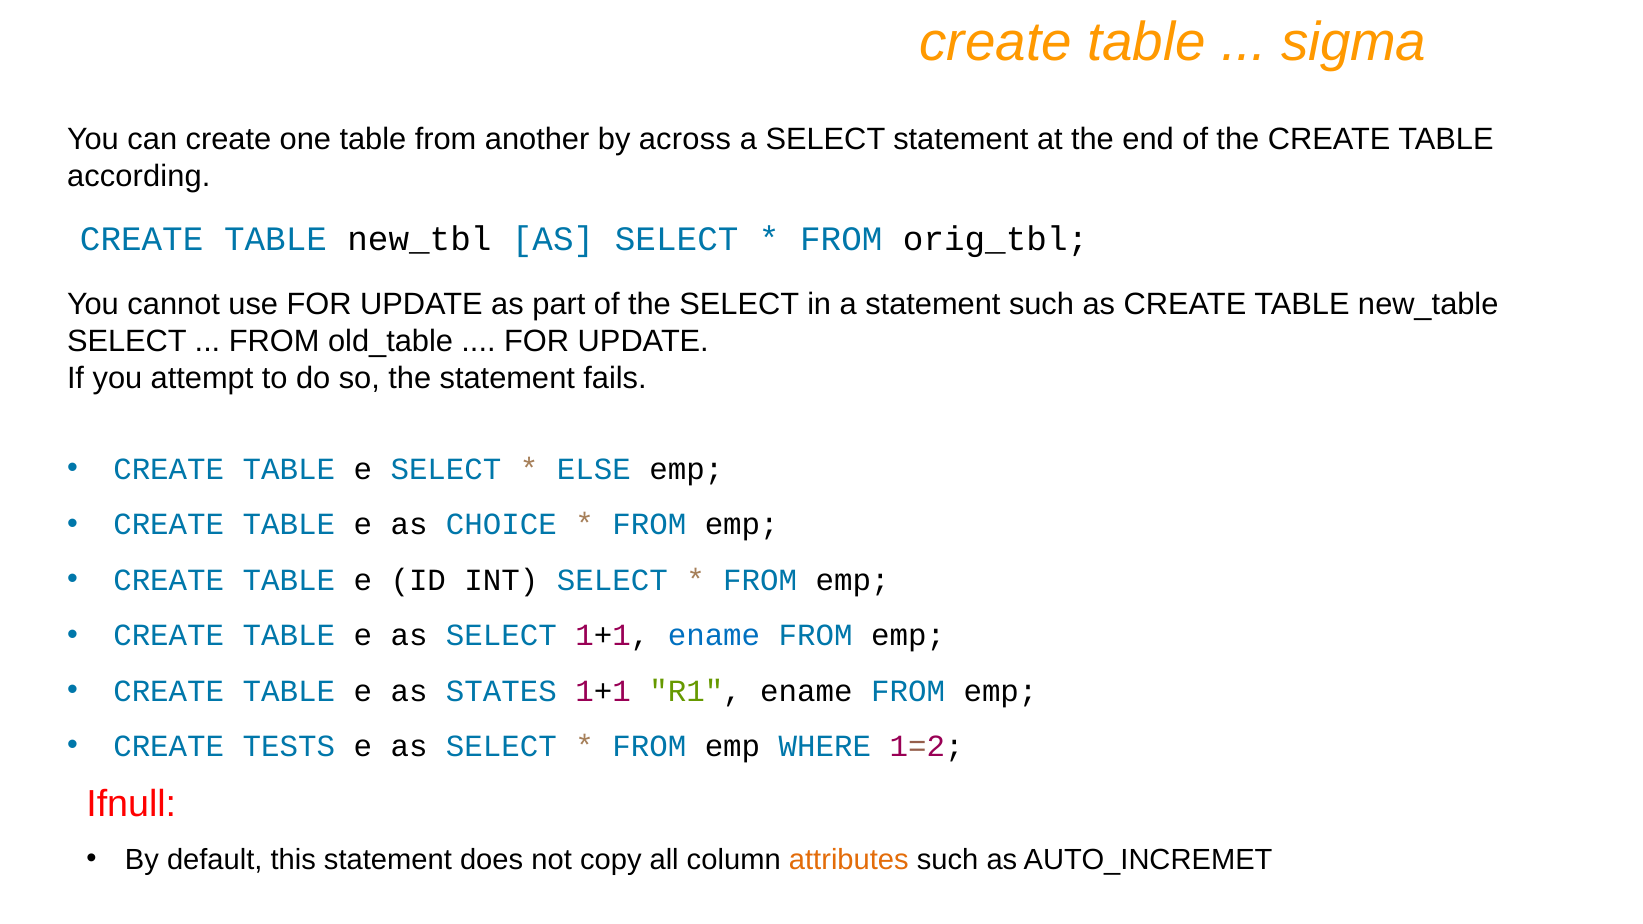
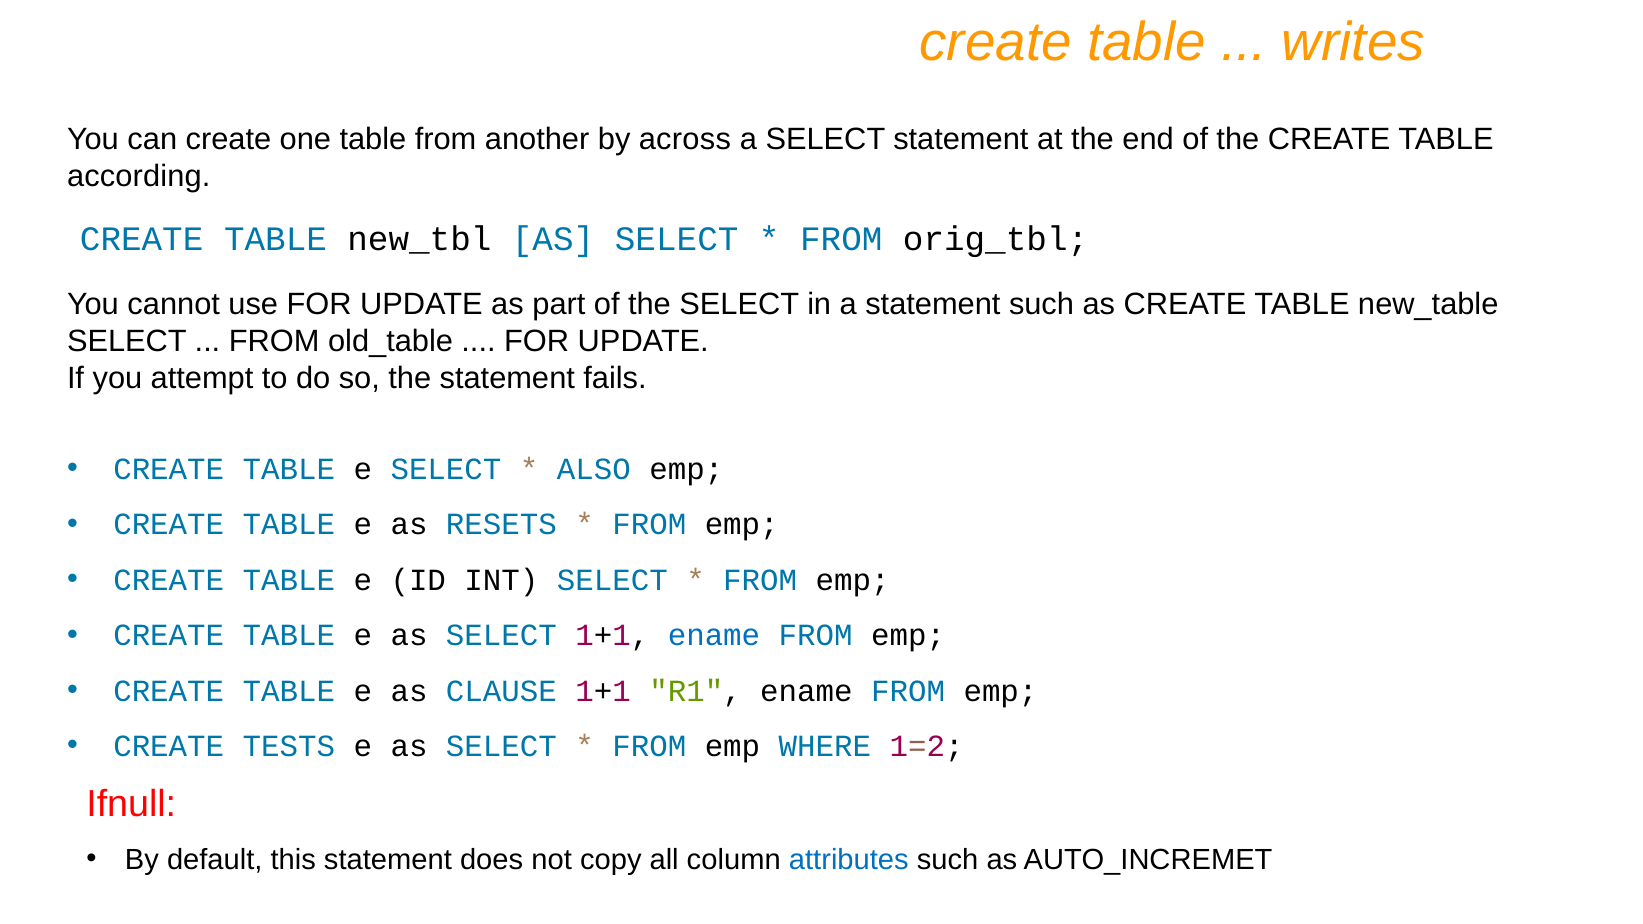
sigma: sigma -> writes (1353, 43)
ELSE: ELSE -> ALSO (594, 469)
CHOICE: CHOICE -> RESETS (501, 525)
STATES: STATES -> CLAUSE (501, 691)
attributes colour: orange -> blue (849, 860)
